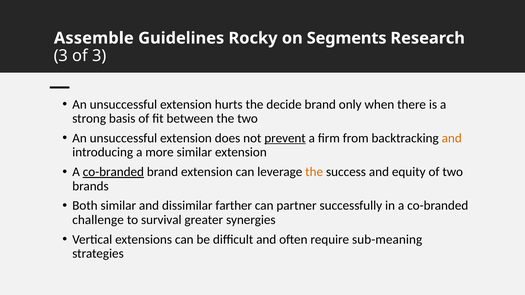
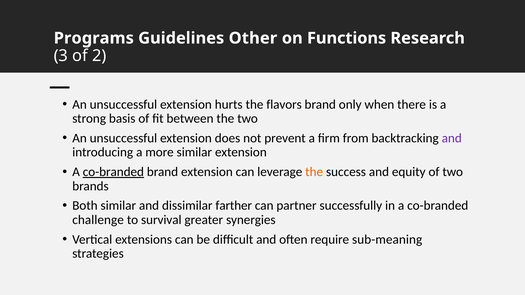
Assemble: Assemble -> Programs (94, 38)
Rocky: Rocky -> Other (253, 38)
Segments: Segments -> Functions (347, 38)
of 3: 3 -> 2 (99, 56)
decide: decide -> flavors (284, 104)
prevent underline: present -> none (285, 138)
and colour: orange -> purple (452, 138)
